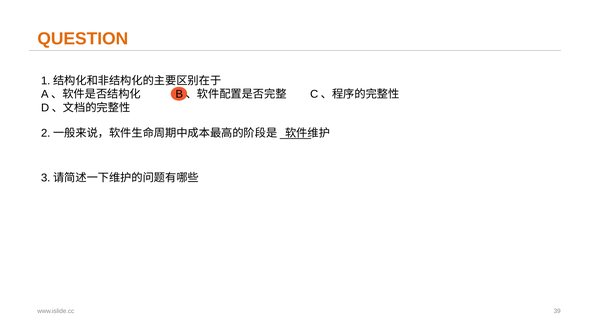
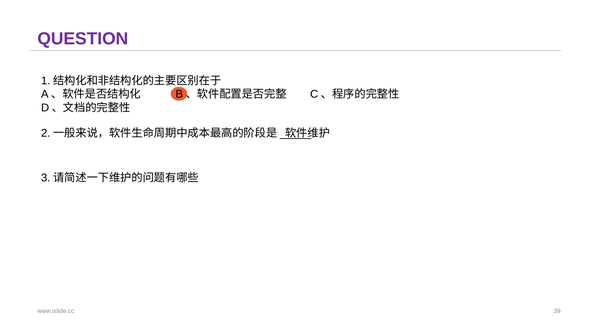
QUESTION colour: orange -> purple (83, 39)
